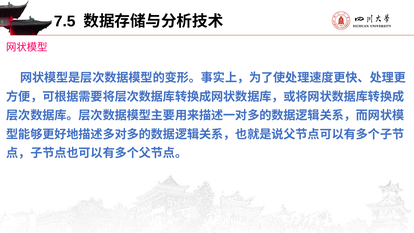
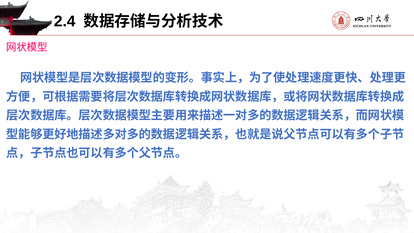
7.5: 7.5 -> 2.4 (65, 21)
